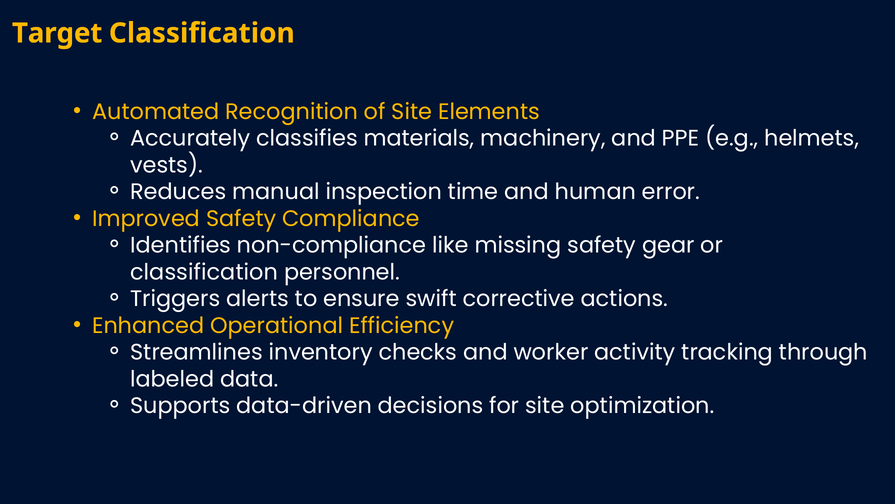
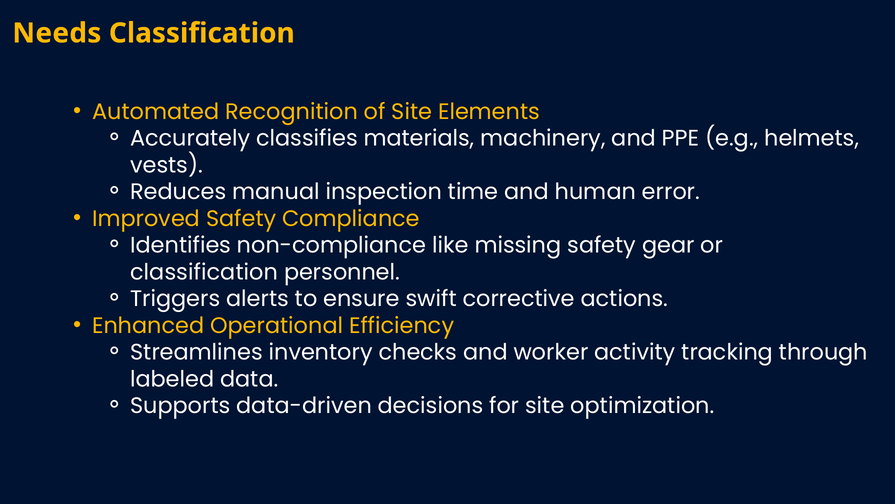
Target: Target -> Needs (57, 33)
